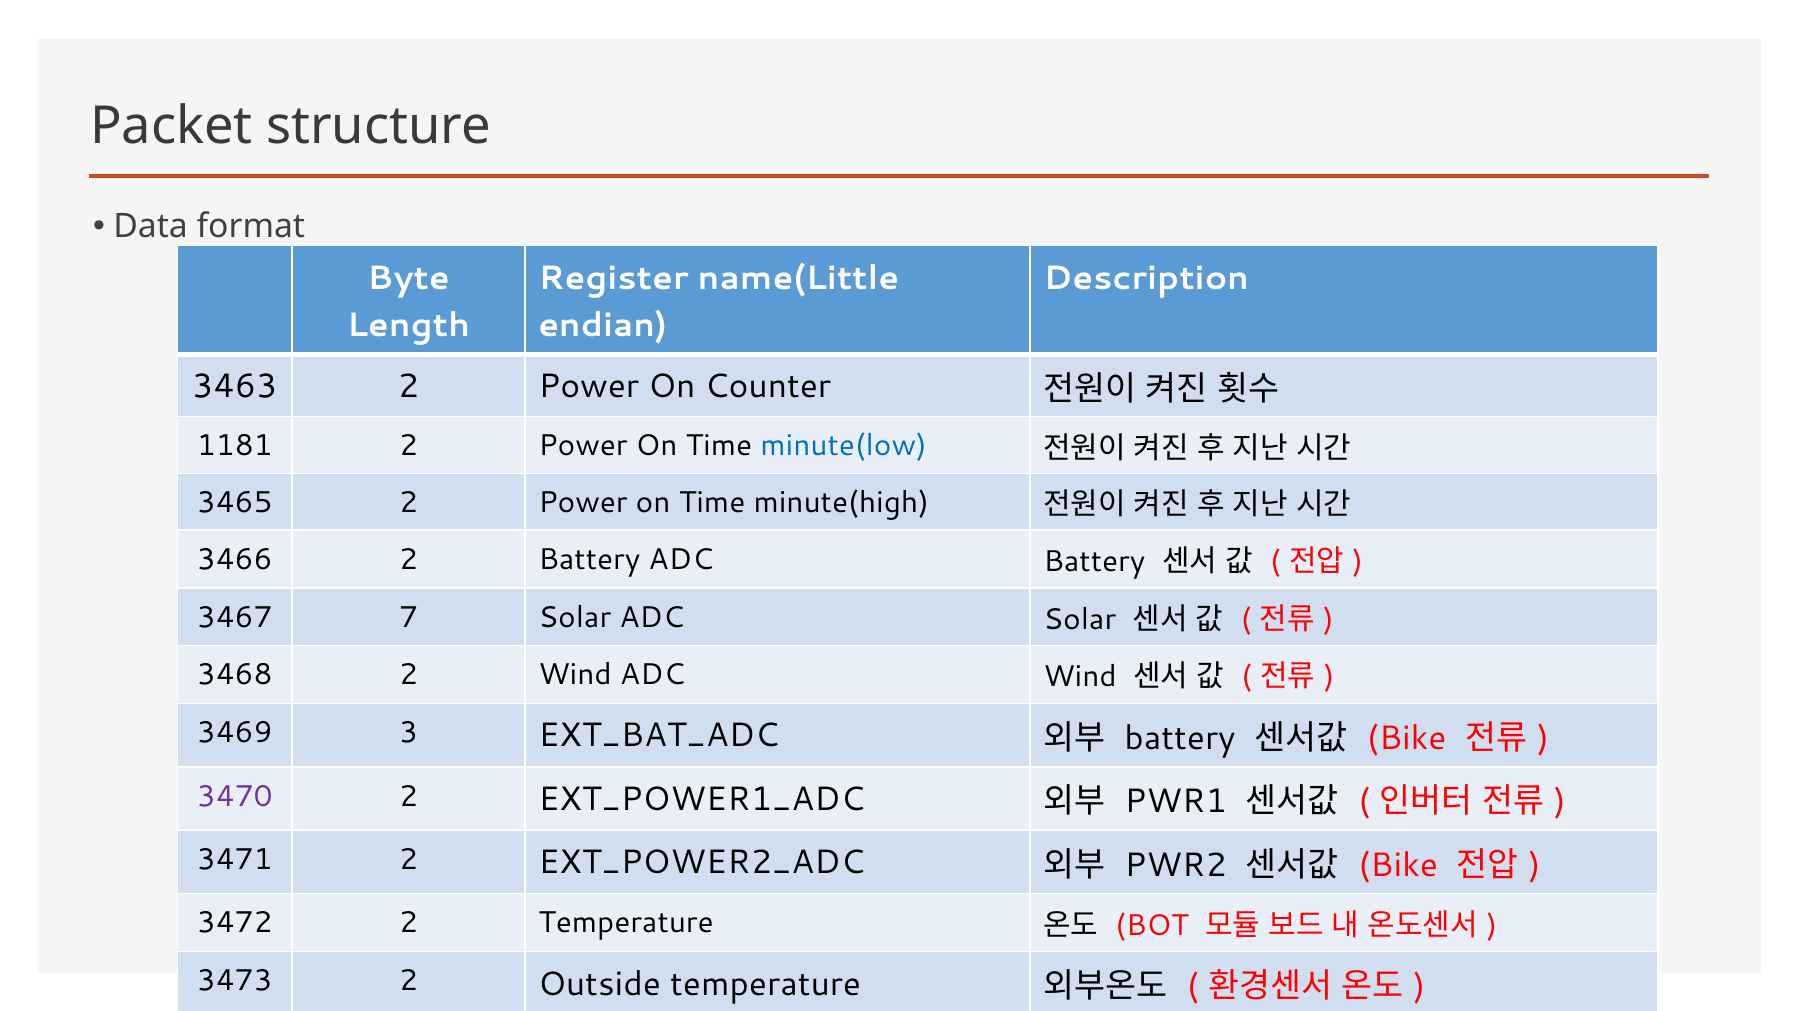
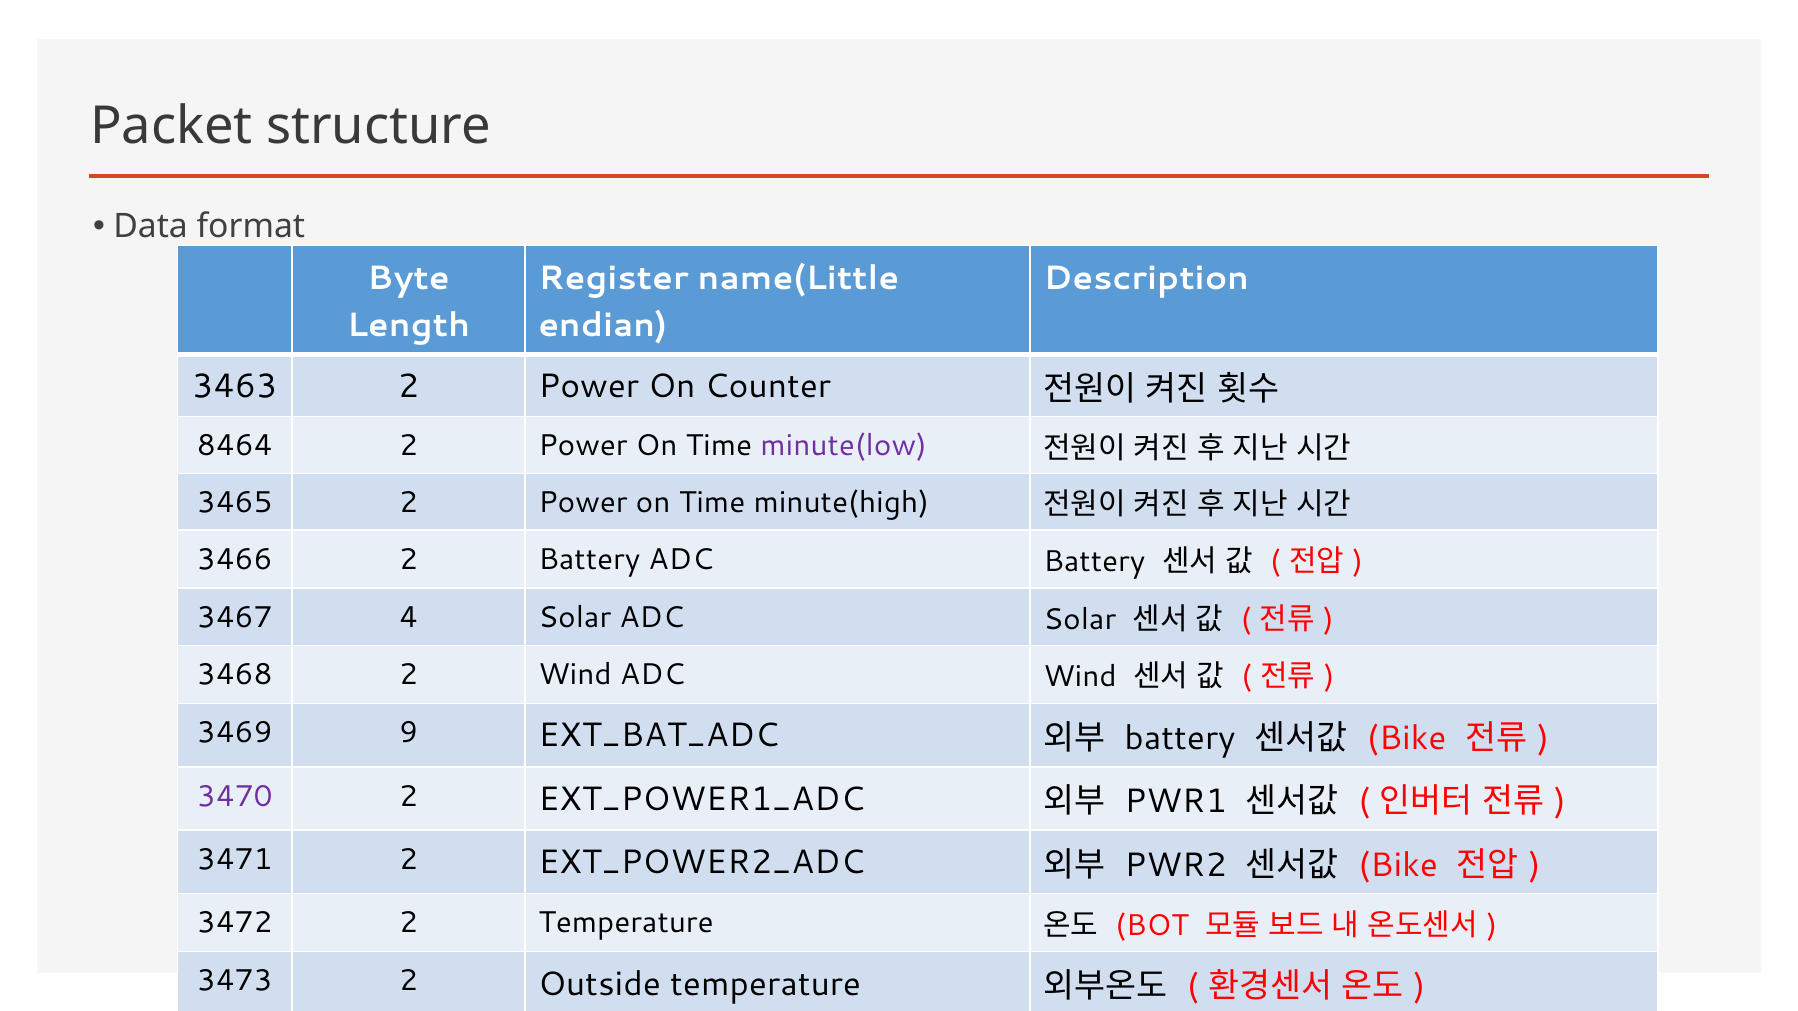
1181: 1181 -> 8464 (235, 446)
minute(low colour: blue -> purple (844, 446)
7: 7 -> 4 (409, 617)
3: 3 -> 9 (409, 733)
